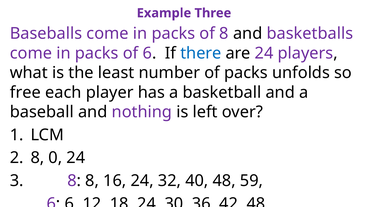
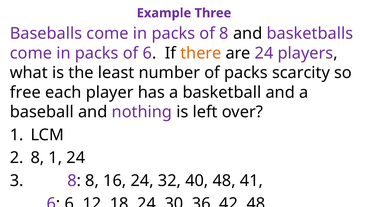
there colour: blue -> orange (201, 53)
unfolds: unfolds -> scarcity (301, 73)
8 0: 0 -> 1 (55, 158)
59: 59 -> 41 (252, 181)
